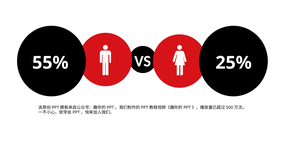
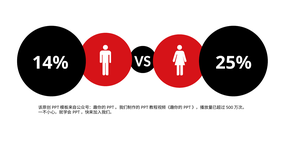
55%: 55% -> 14% (50, 63)
